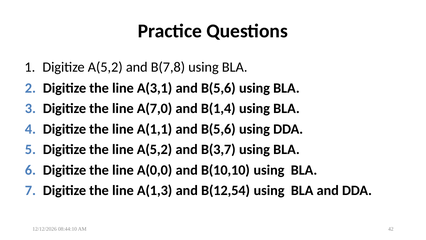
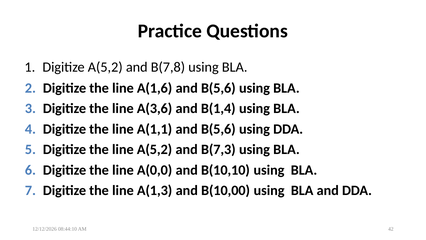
A(3,1: A(3,1 -> A(1,6 (155, 88)
A(7,0: A(7,0 -> A(3,6 (155, 108)
B(3,7: B(3,7 -> B(7,3 (218, 149)
B(12,54: B(12,54 -> B(10,00 (226, 190)
